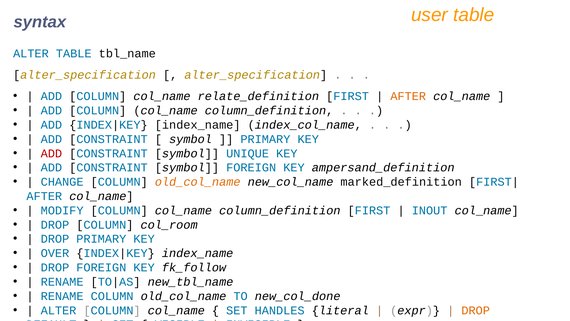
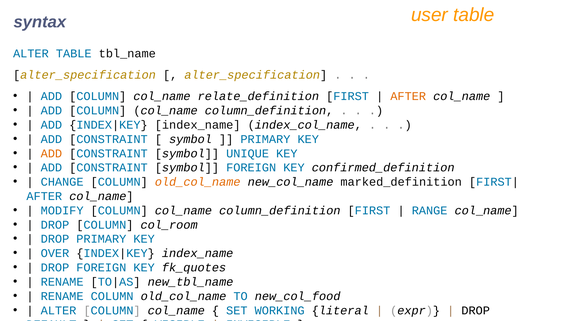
ADD colour: red -> orange (51, 153)
ampersand_definition: ampersand_definition -> confirmed_definition (383, 167)
INOUT: INOUT -> RANGE (430, 210)
fk_follow: fk_follow -> fk_quotes (194, 267)
new_col_done: new_col_done -> new_col_food (298, 296)
HANDLES: HANDLES -> WORKING (280, 310)
DROP colour: orange -> black (476, 310)
